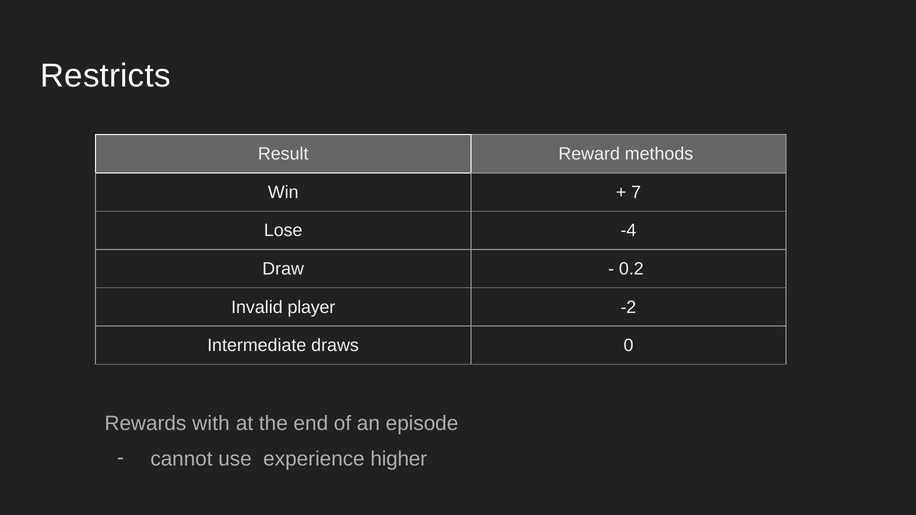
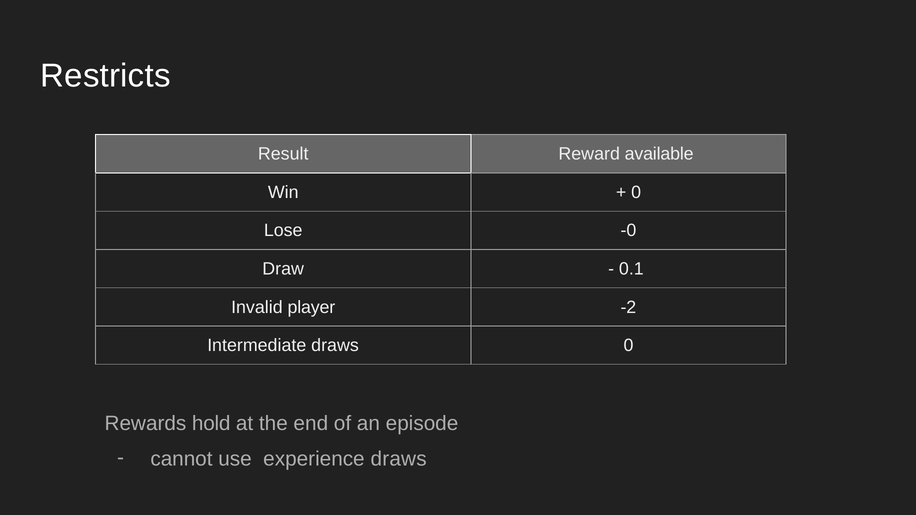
methods: methods -> available (659, 154)
7: 7 -> 0 (636, 192)
-4: -4 -> -0 (628, 231)
0.2: 0.2 -> 0.1 (631, 269)
with: with -> hold (211, 424)
experience higher: higher -> draws (399, 459)
